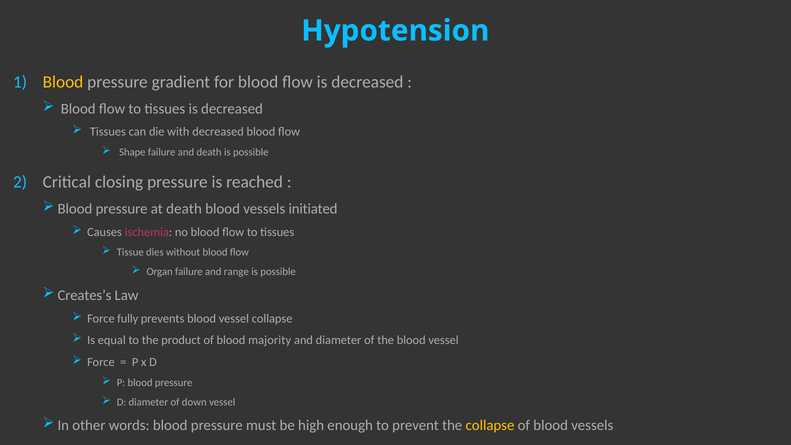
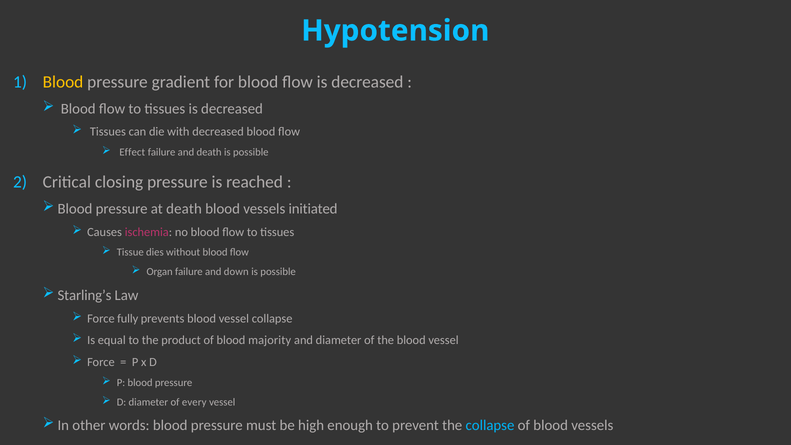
Shape: Shape -> Effect (132, 152)
range: range -> down (236, 272)
Creates’s: Creates’s -> Starling’s (84, 295)
down: down -> every (194, 402)
collapse colour: yellow -> light blue (490, 425)
